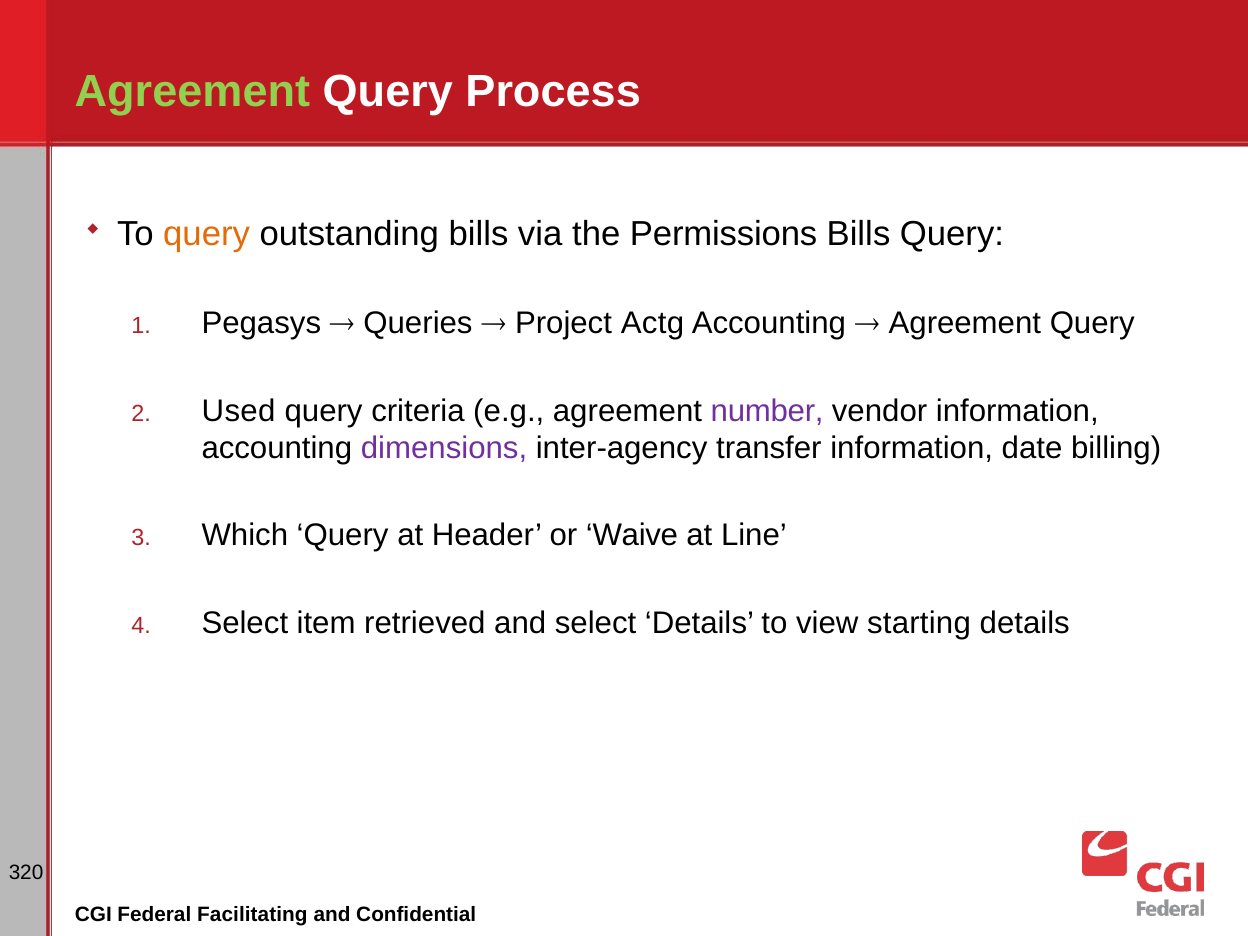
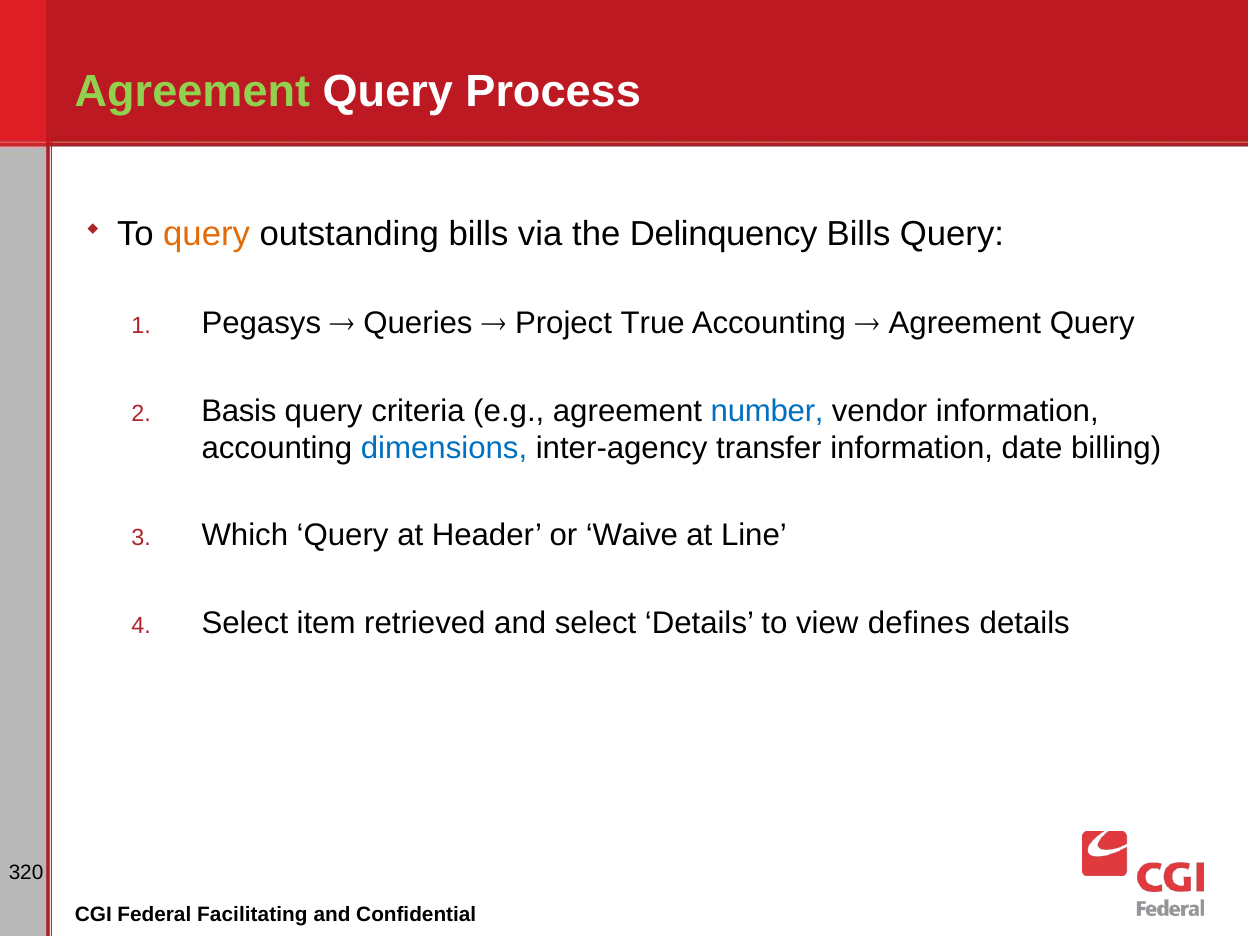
Permissions: Permissions -> Delinquency (724, 234)
Actg: Actg -> True (653, 323)
Used: Used -> Basis (239, 411)
number colour: purple -> blue (767, 411)
dimensions colour: purple -> blue (444, 448)
starting: starting -> defines (919, 623)
